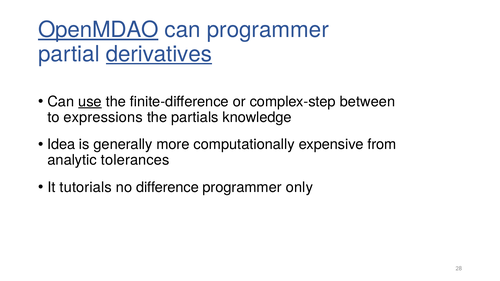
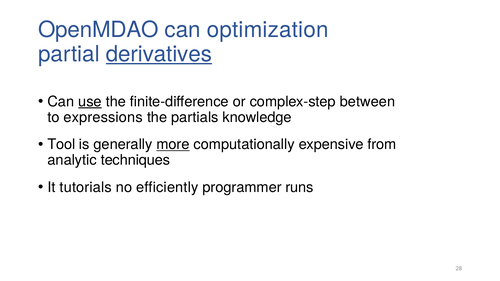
OpenMDAO underline: present -> none (98, 30)
can programmer: programmer -> optimization (268, 30)
Idea: Idea -> Tool (61, 145)
more underline: none -> present (173, 145)
tolerances: tolerances -> techniques (135, 160)
difference: difference -> efficiently (167, 187)
only: only -> runs (300, 187)
